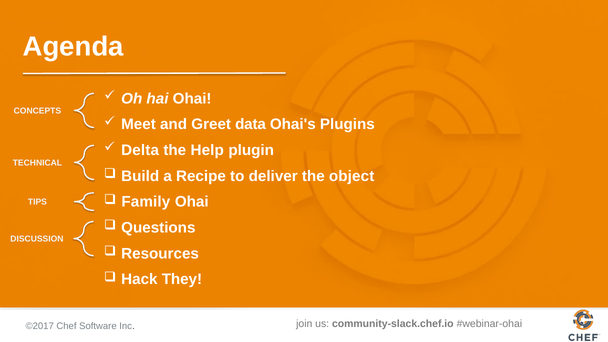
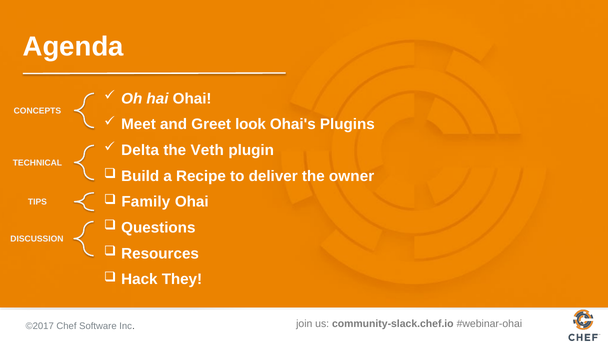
data: data -> look (251, 124)
Help: Help -> Veth (207, 150)
object: object -> owner (352, 176)
